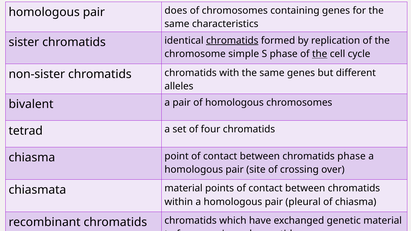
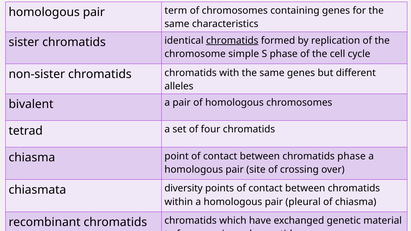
does: does -> term (176, 11)
the underline: present -> none (320, 54)
chiasmata material: material -> diversity (184, 189)
